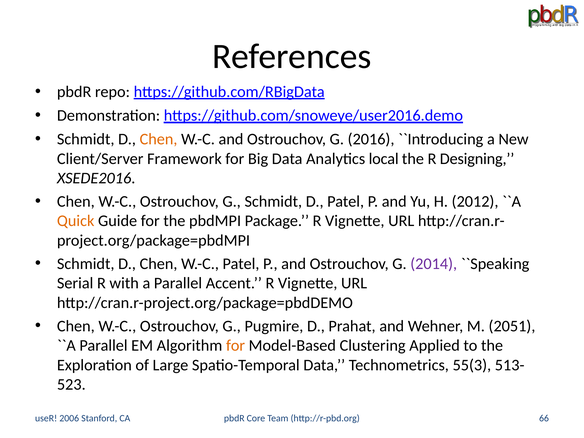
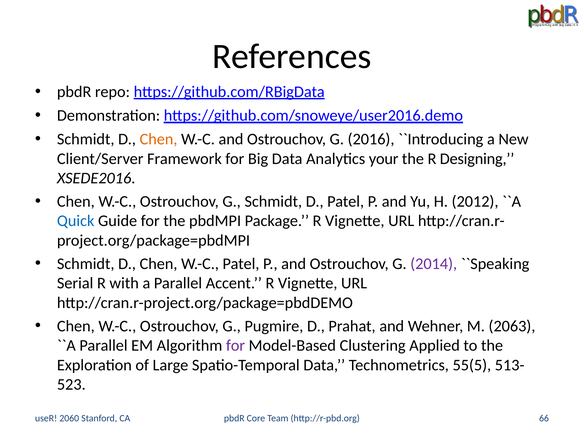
local: local -> your (384, 159)
Quick colour: orange -> blue (76, 221)
2051: 2051 -> 2063 (512, 326)
for colour: orange -> purple (236, 346)
55(3: 55(3 -> 55(5 (472, 365)
2006: 2006 -> 2060 (69, 418)
